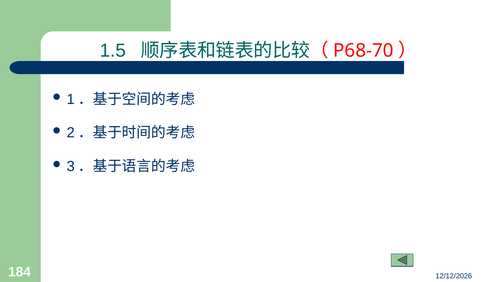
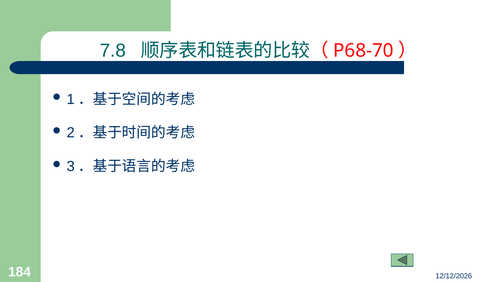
1.5: 1.5 -> 7.8 (113, 51)
